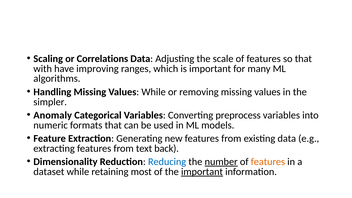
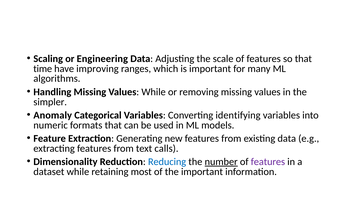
Correlations: Correlations -> Engineering (102, 59)
with: with -> time (43, 69)
preprocess: preprocess -> identifying (238, 115)
back: back -> calls (166, 148)
features colour: orange -> purple (268, 162)
important underline: present -> none (202, 172)
